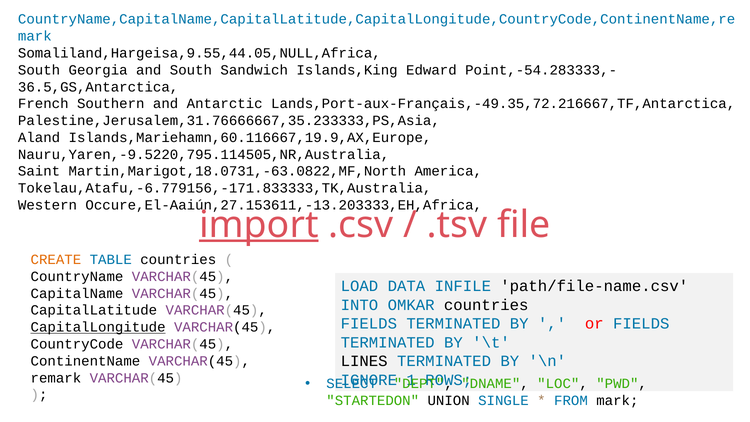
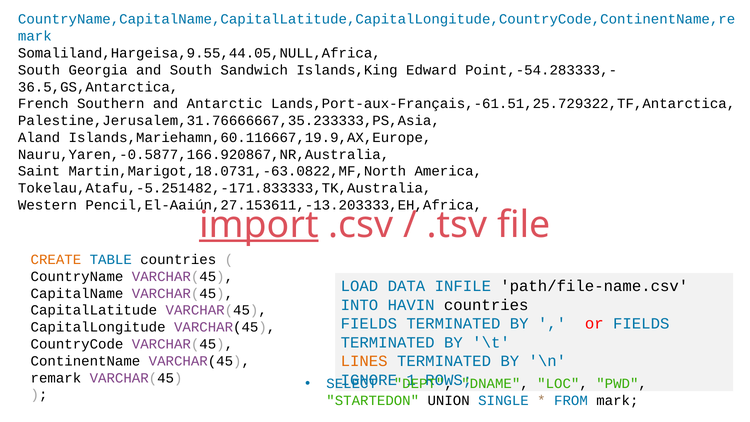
Lands,Port-aux-Français,-49.35,72.216667,TF,Antarctica: Lands,Port-aux-Français,-49.35,72.216667,TF,Antarctica -> Lands,Port-aux-Français,-61.51,25.729322,TF,Antarctica (503, 104)
Nauru,Yaren,-9.5220,795.114505,NR,Australia: Nauru,Yaren,-9.5220,795.114505,NR,Australia -> Nauru,Yaren,-0.5877,166.920867,NR,Australia (204, 154)
Tokelau,Atafu,-6.779156,-171.833333,TK,Australia: Tokelau,Atafu,-6.779156,-171.833333,TK,Australia -> Tokelau,Atafu,-5.251482,-171.833333,TK,Australia (225, 188)
Occure,El-Aaiún,27.153611,-13.203333,EH,Africa: Occure,El-Aaiún,27.153611,-13.203333,EH,Africa -> Pencil,El-Aaiún,27.153611,-13.203333,EH,Africa (284, 205)
OMKAR: OMKAR -> HAVIN (411, 305)
CapitalLongitude underline: present -> none (98, 327)
LINES colour: black -> orange (364, 361)
